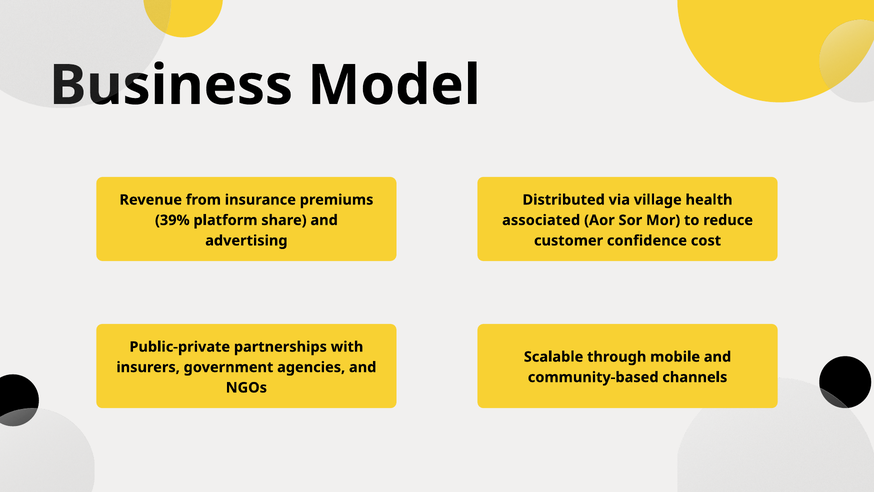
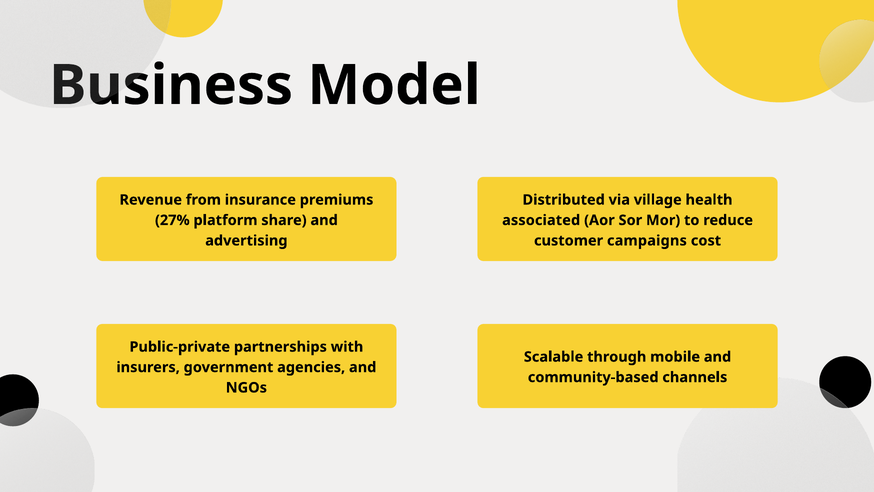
39%: 39% -> 27% (172, 220)
confidence: confidence -> campaigns (647, 240)
